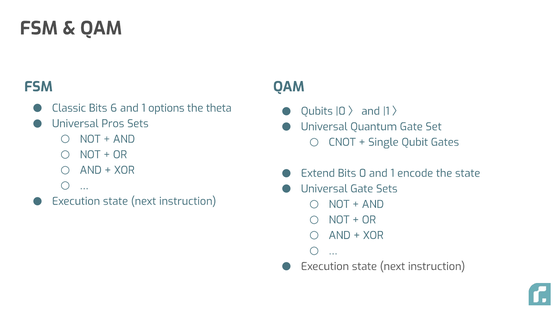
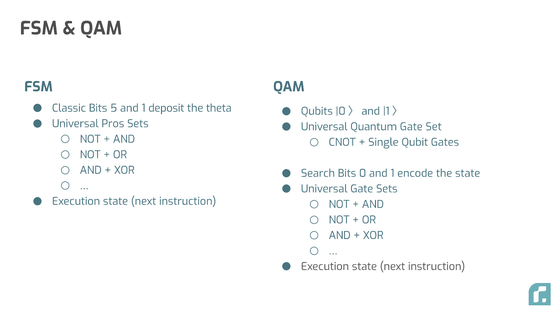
6: 6 -> 5 (114, 108)
options: options -> deposit (166, 108)
Extend: Extend -> Search (318, 173)
